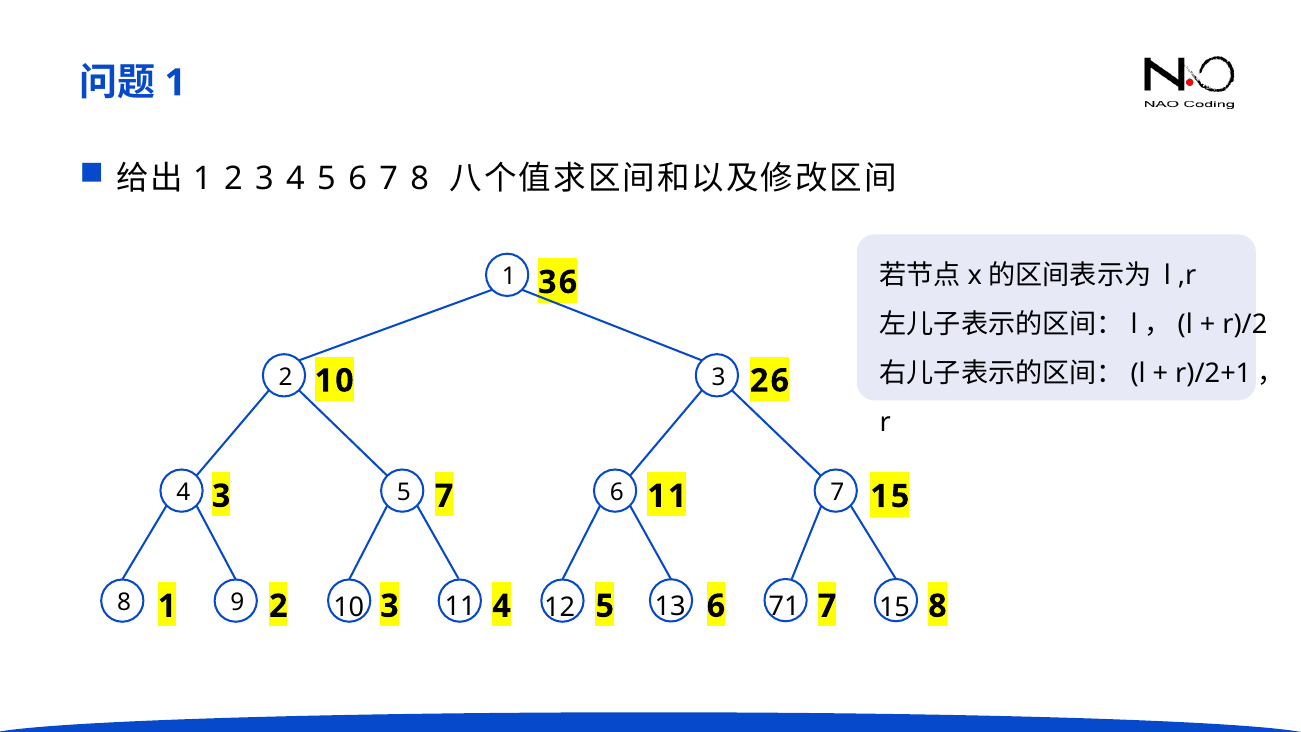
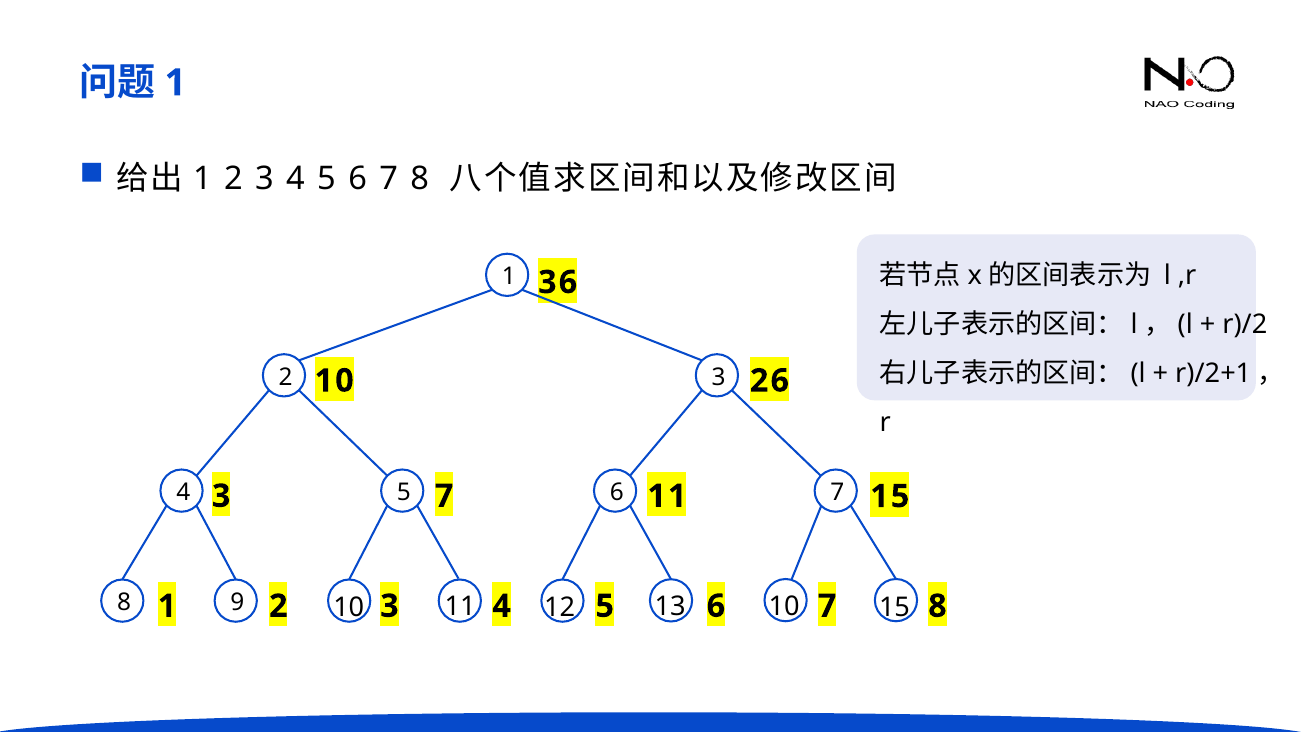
13 71: 71 -> 10 (784, 607)
